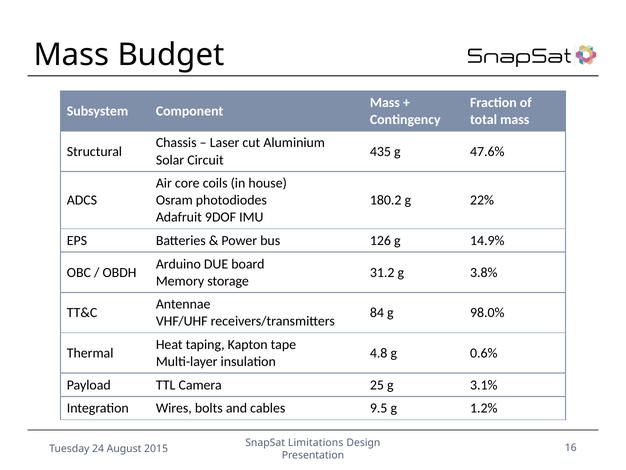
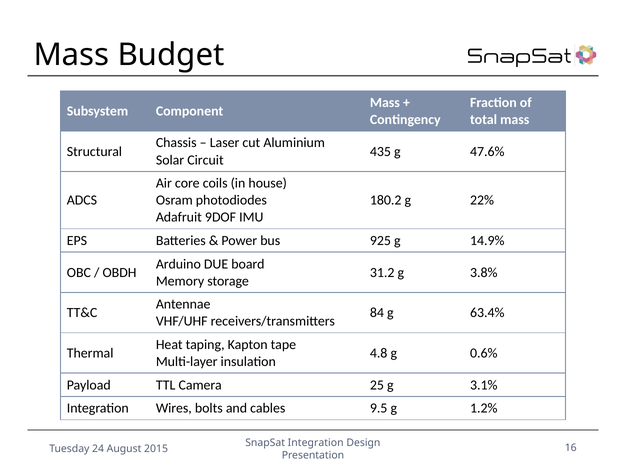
126: 126 -> 925 (380, 240)
98.0%: 98.0% -> 63.4% (487, 312)
SnapSat Limitations: Limitations -> Integration (316, 442)
